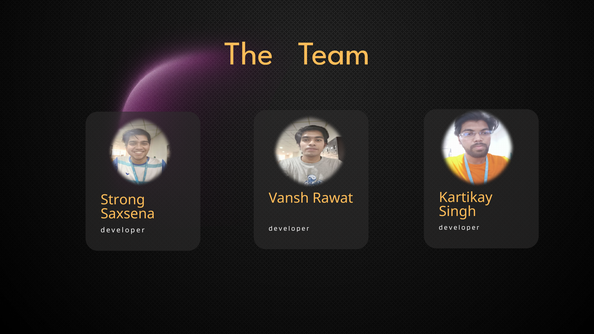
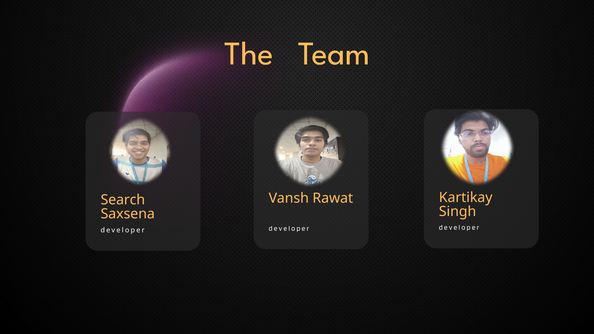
Strong: Strong -> Search (123, 200)
